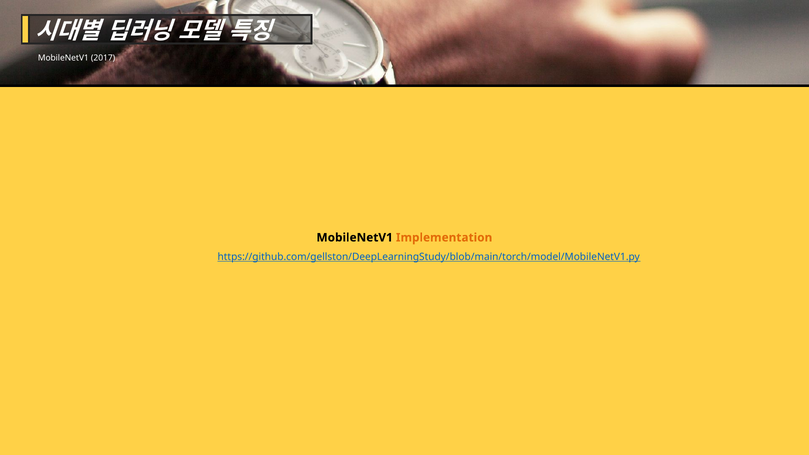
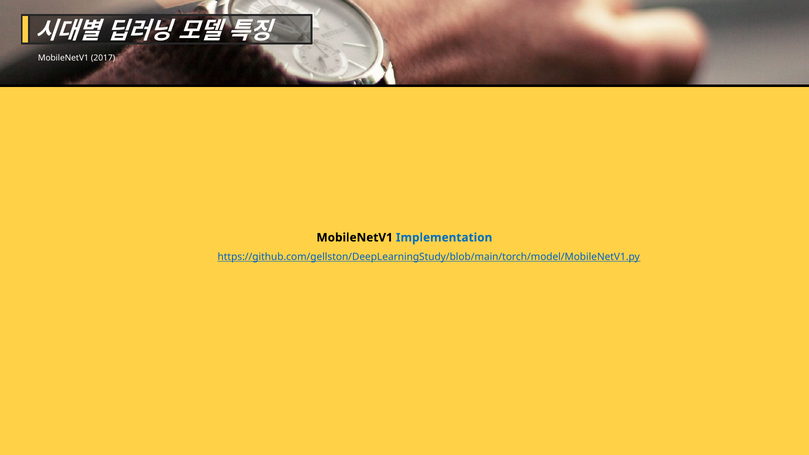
Implementation colour: orange -> blue (444, 238)
